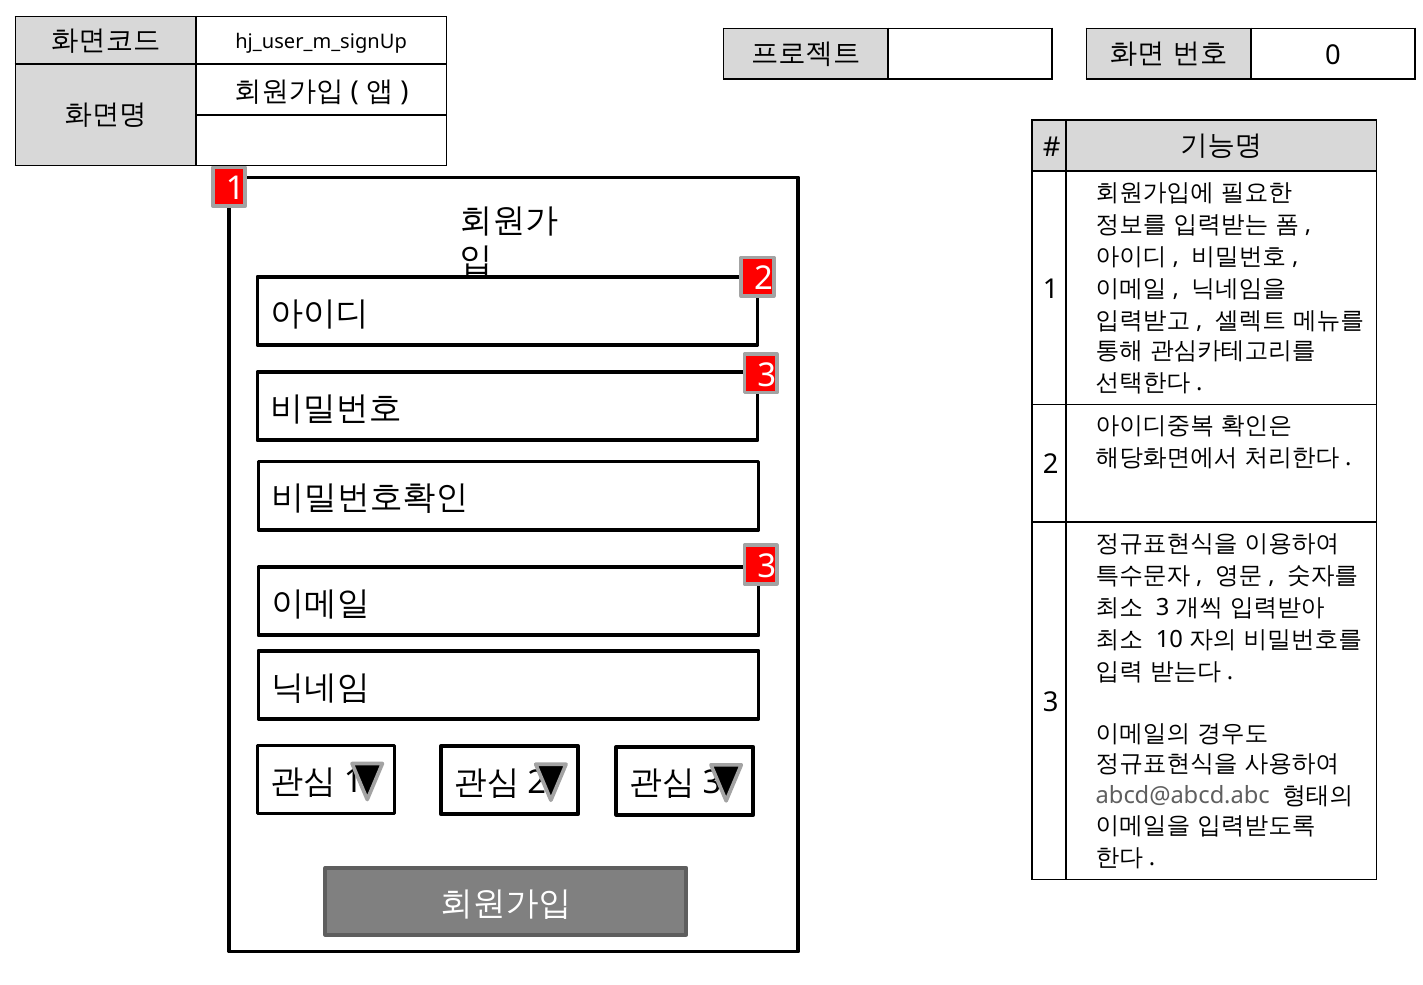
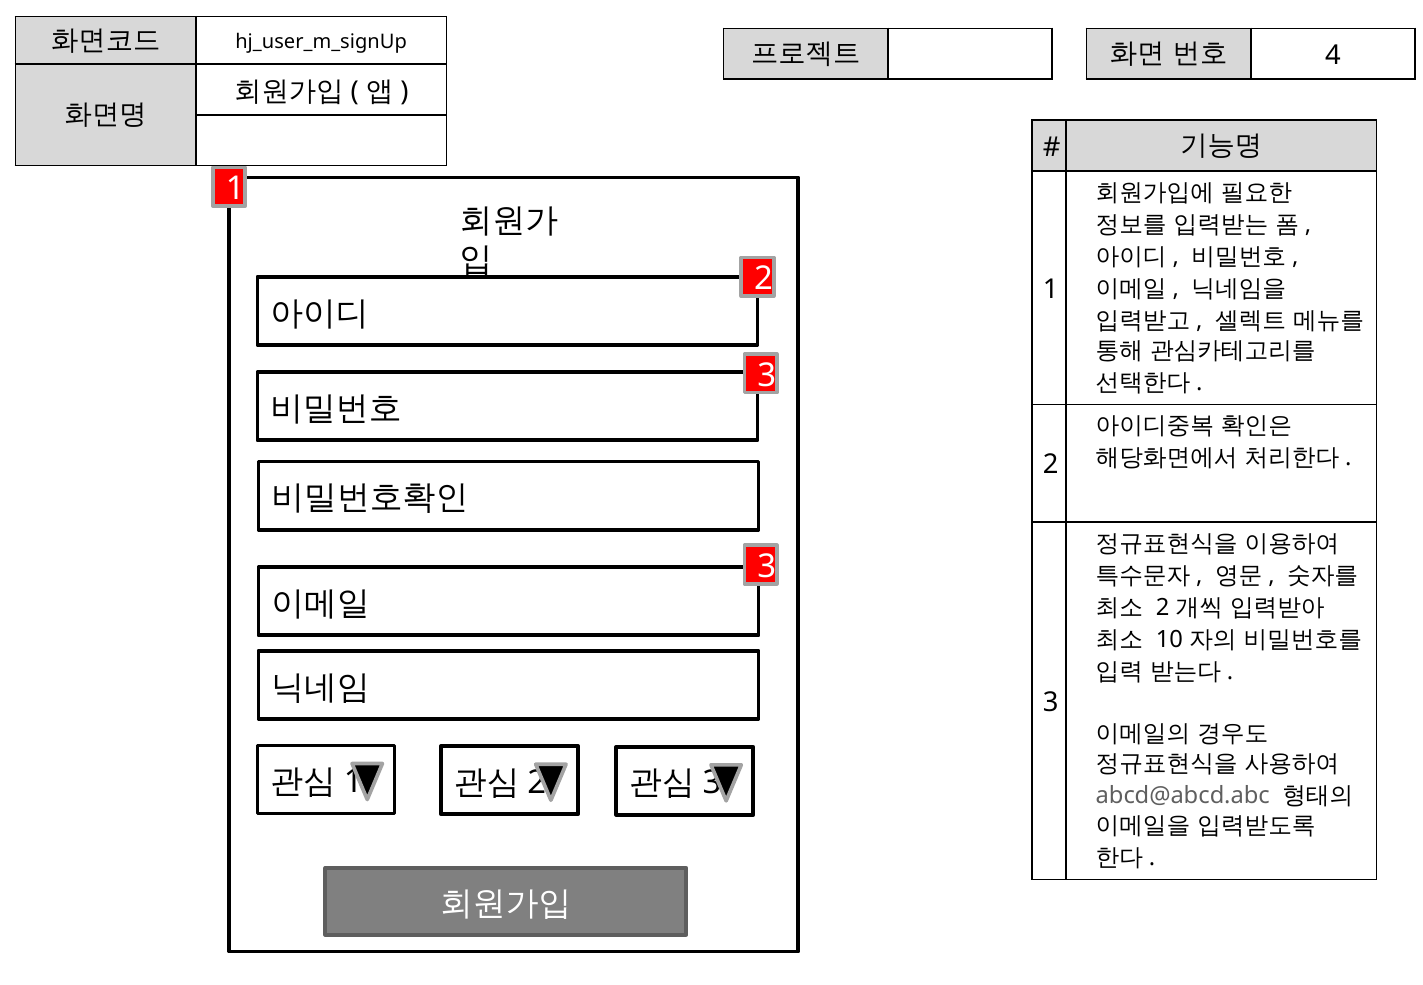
0: 0 -> 4 (1333, 55)
3: 3 -> 2 (1163, 608)
